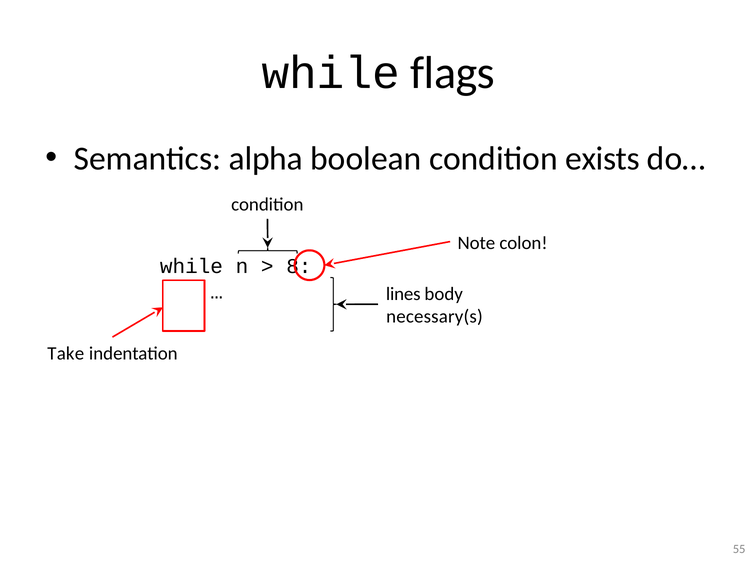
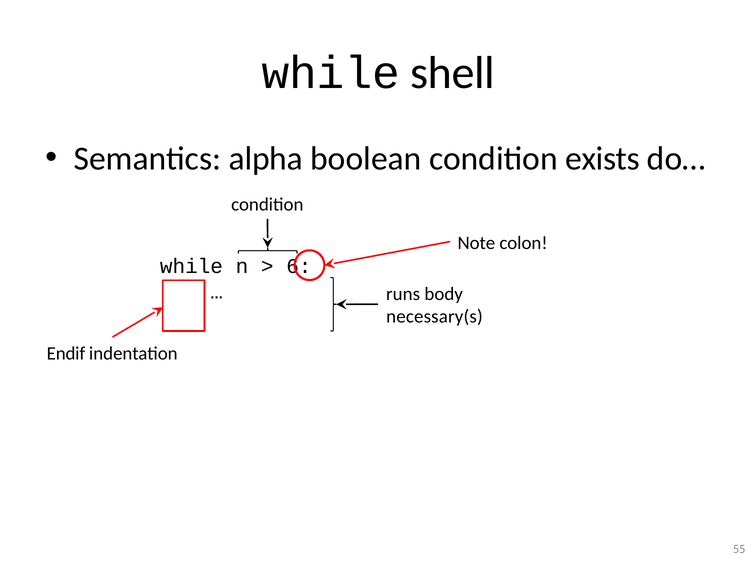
flags: flags -> shell (453, 73)
8: 8 -> 6 (299, 267)
lines: lines -> runs (403, 294)
Take: Take -> Endif (66, 353)
